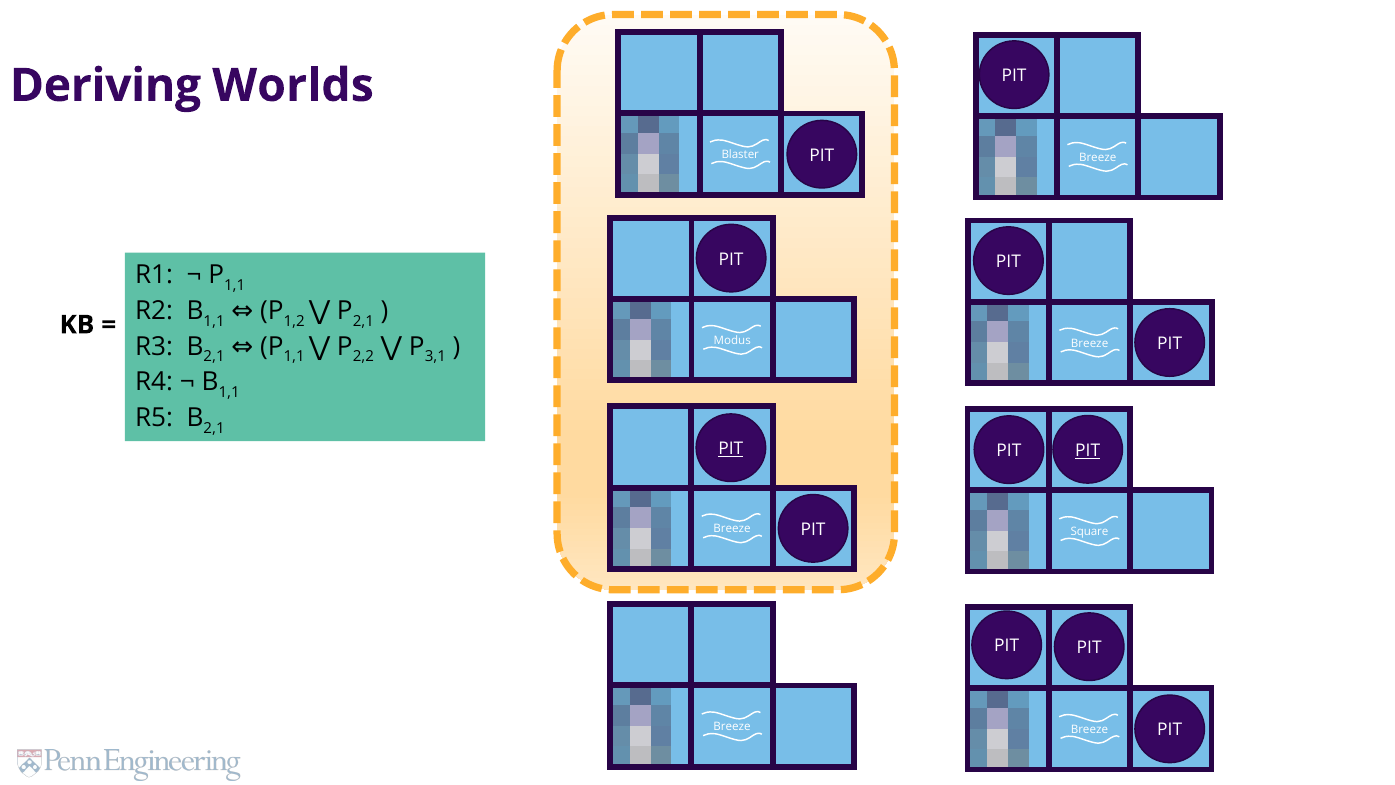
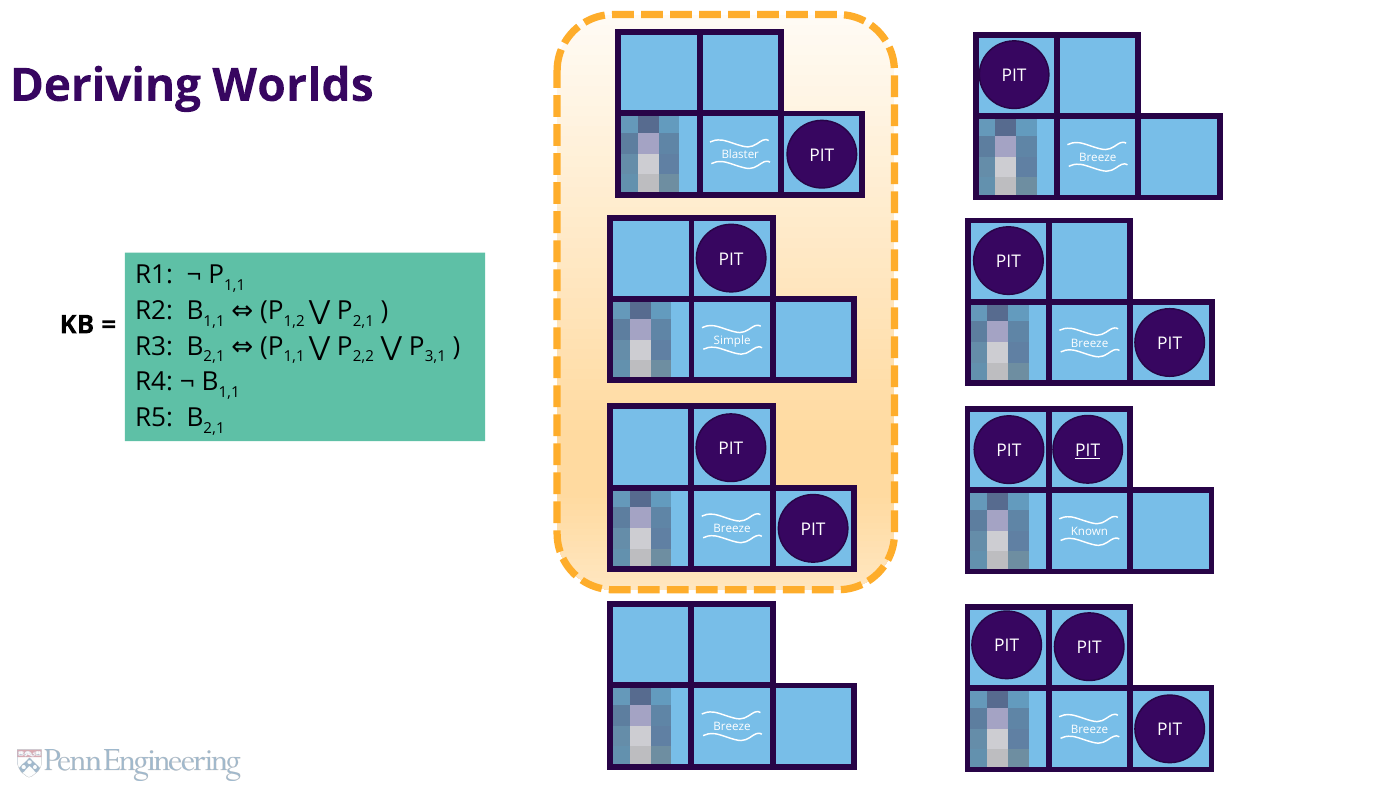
Modus: Modus -> Simple (732, 340)
PIT underline: present -> none (731, 449)
Square: Square -> Known (1089, 532)
